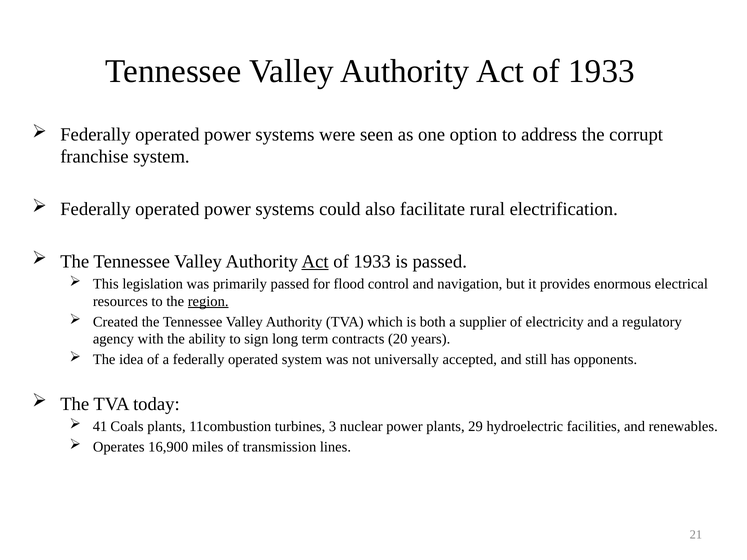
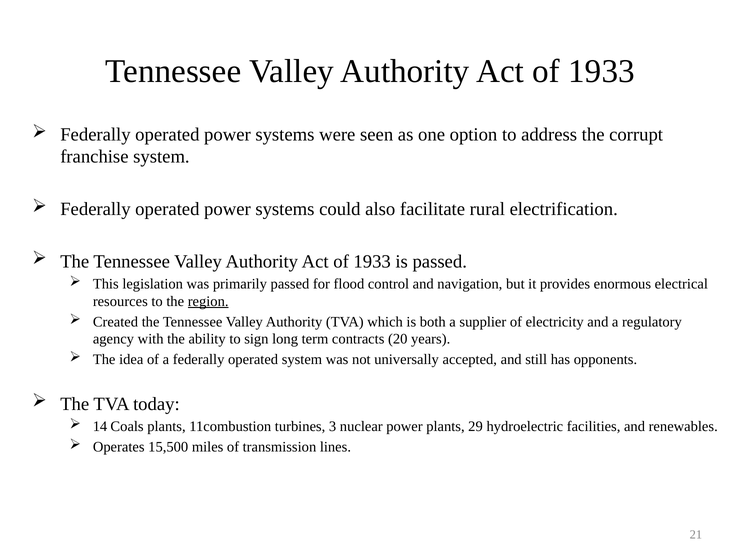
Act underline: present -> none (315, 261)
41: 41 -> 14 (100, 427)
16,900: 16,900 -> 15,500 (168, 447)
